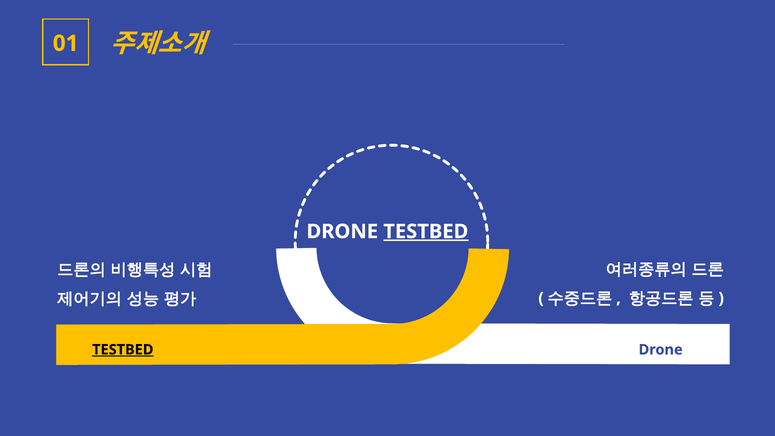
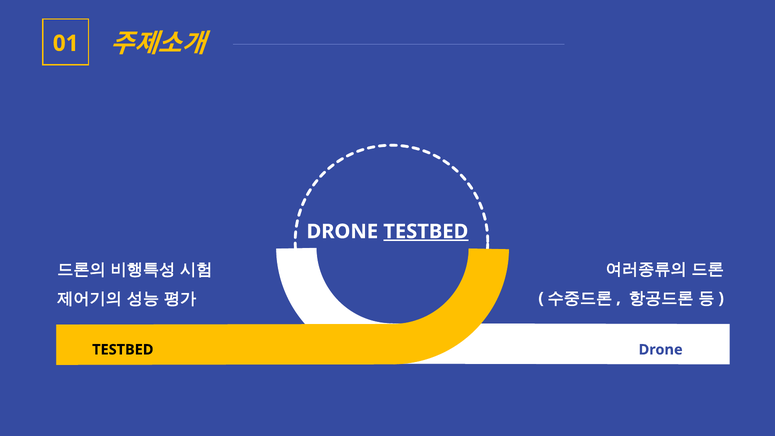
TESTBED underline: present -> none (123, 350)
